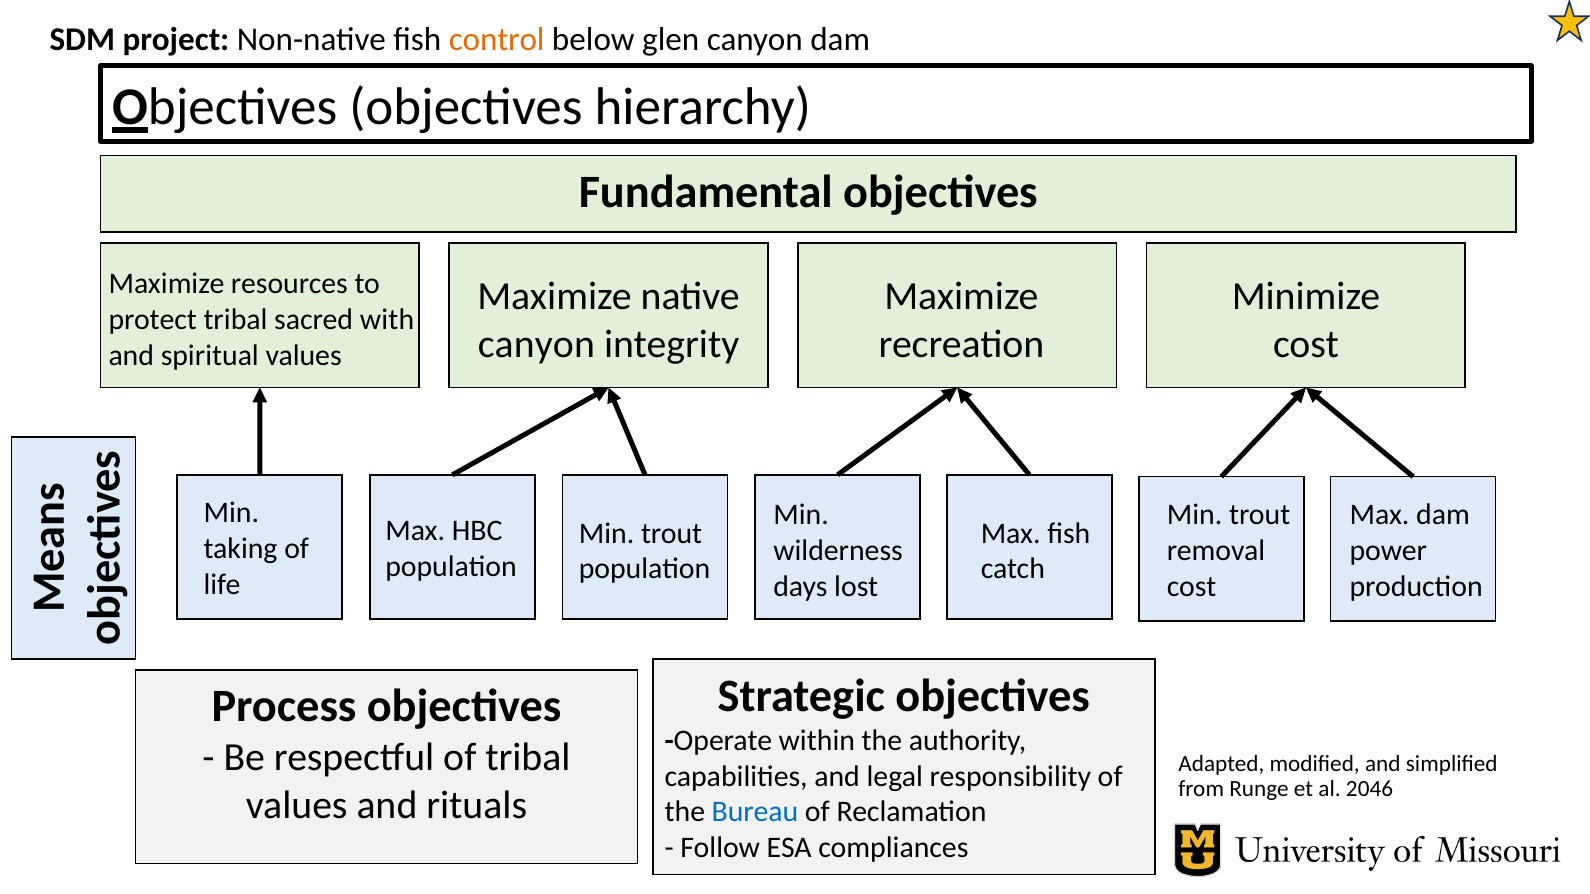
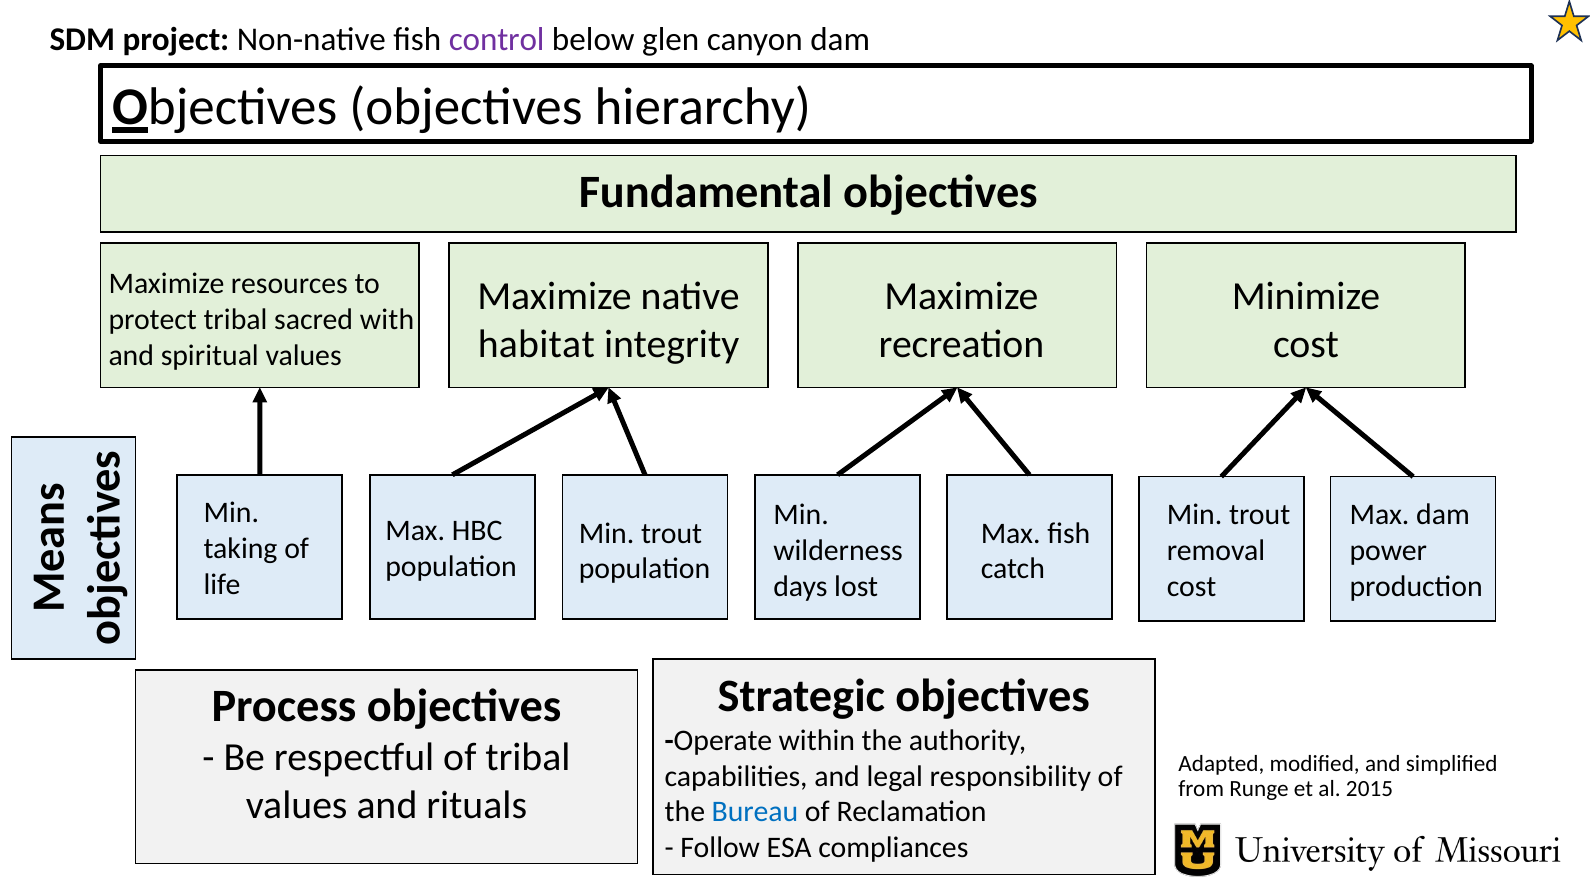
control colour: orange -> purple (497, 39)
canyon: canyon -> habitat (536, 344)
2046: 2046 -> 2015 (1370, 789)
